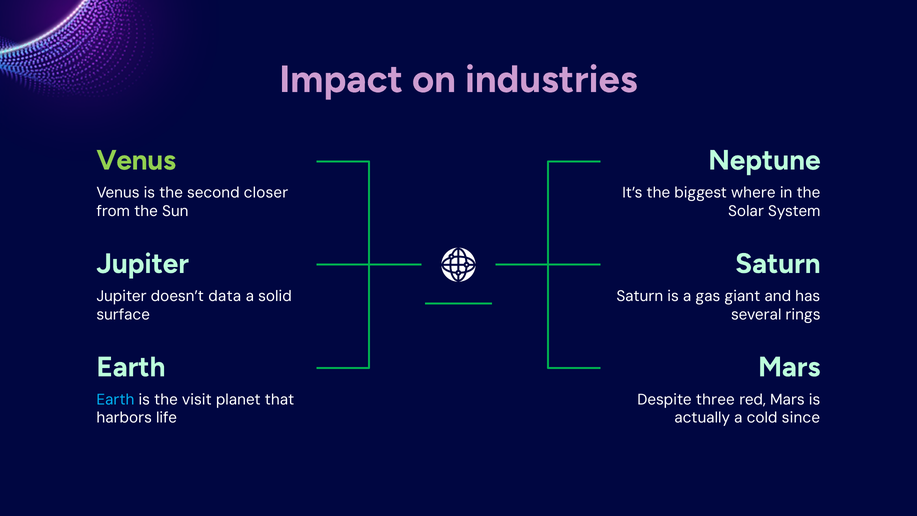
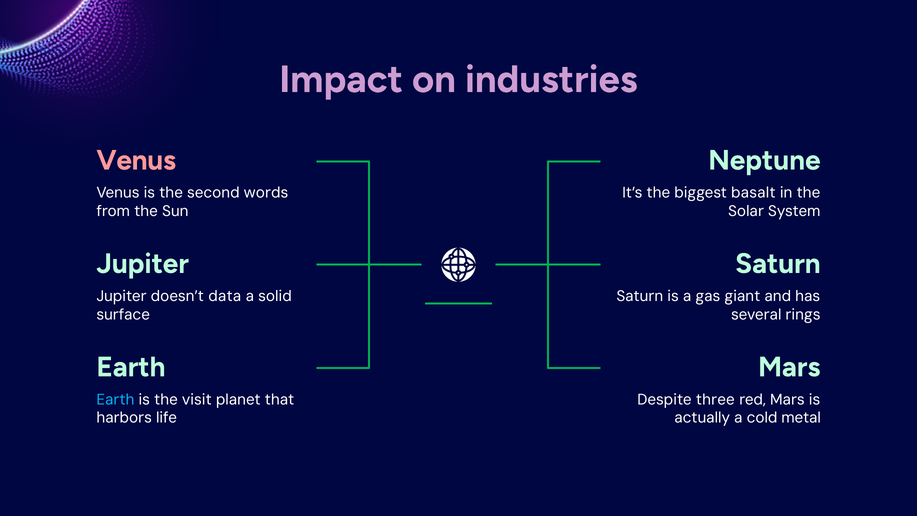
Venus colour: light green -> pink (136, 160)
closer: closer -> words (266, 193)
where: where -> basalt (753, 193)
since: since -> metal (801, 418)
